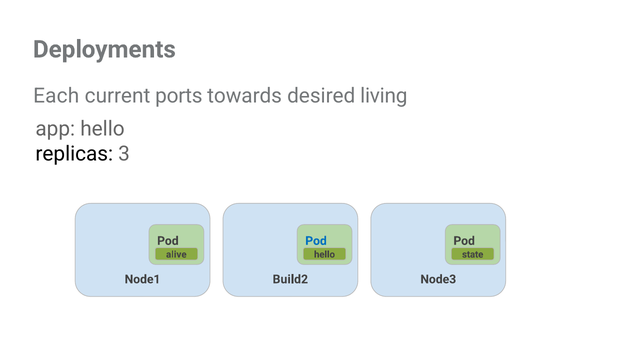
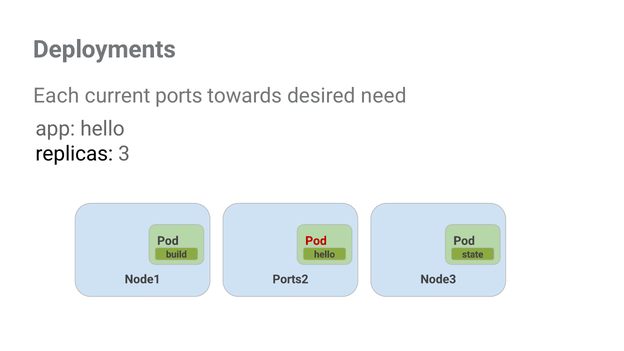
living: living -> need (384, 96)
Pod colour: blue -> red (316, 241)
alive: alive -> build (176, 254)
Build2: Build2 -> Ports2 (290, 279)
